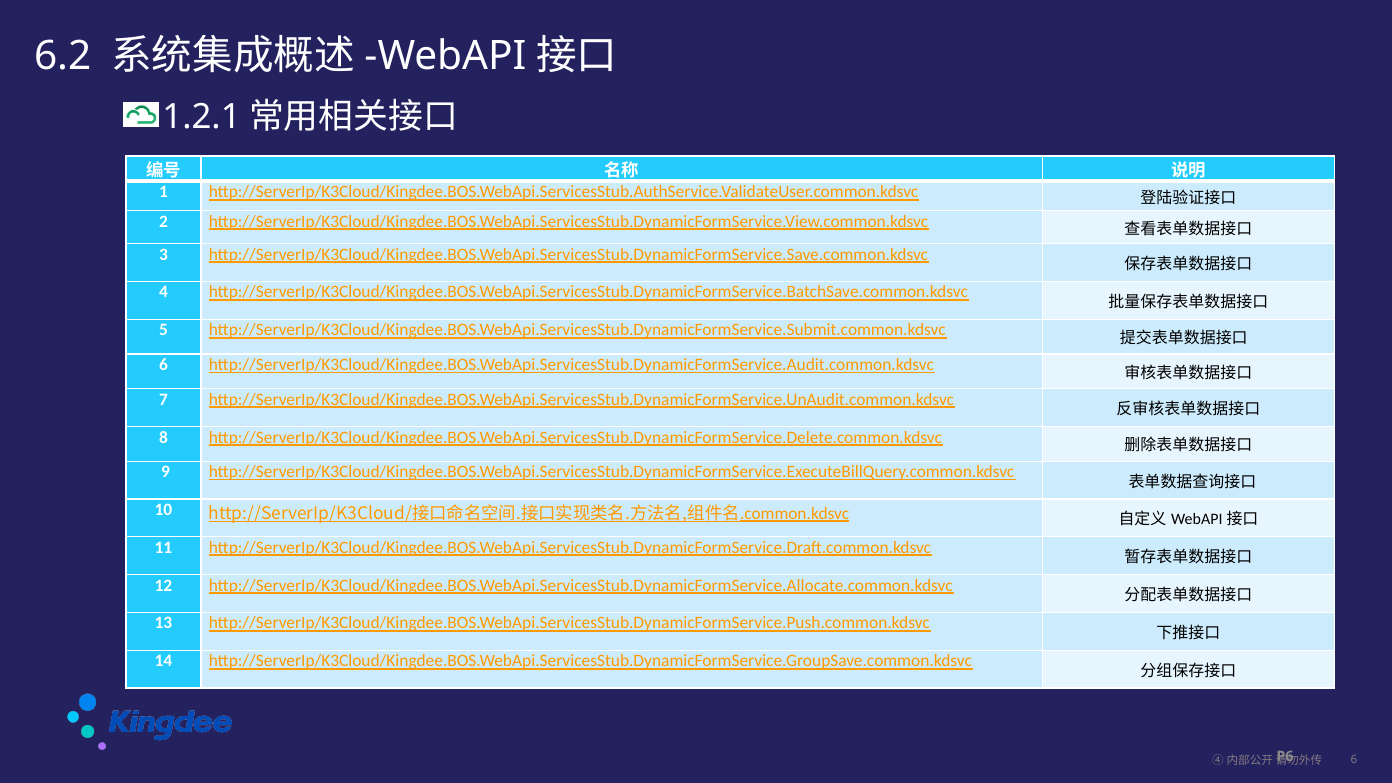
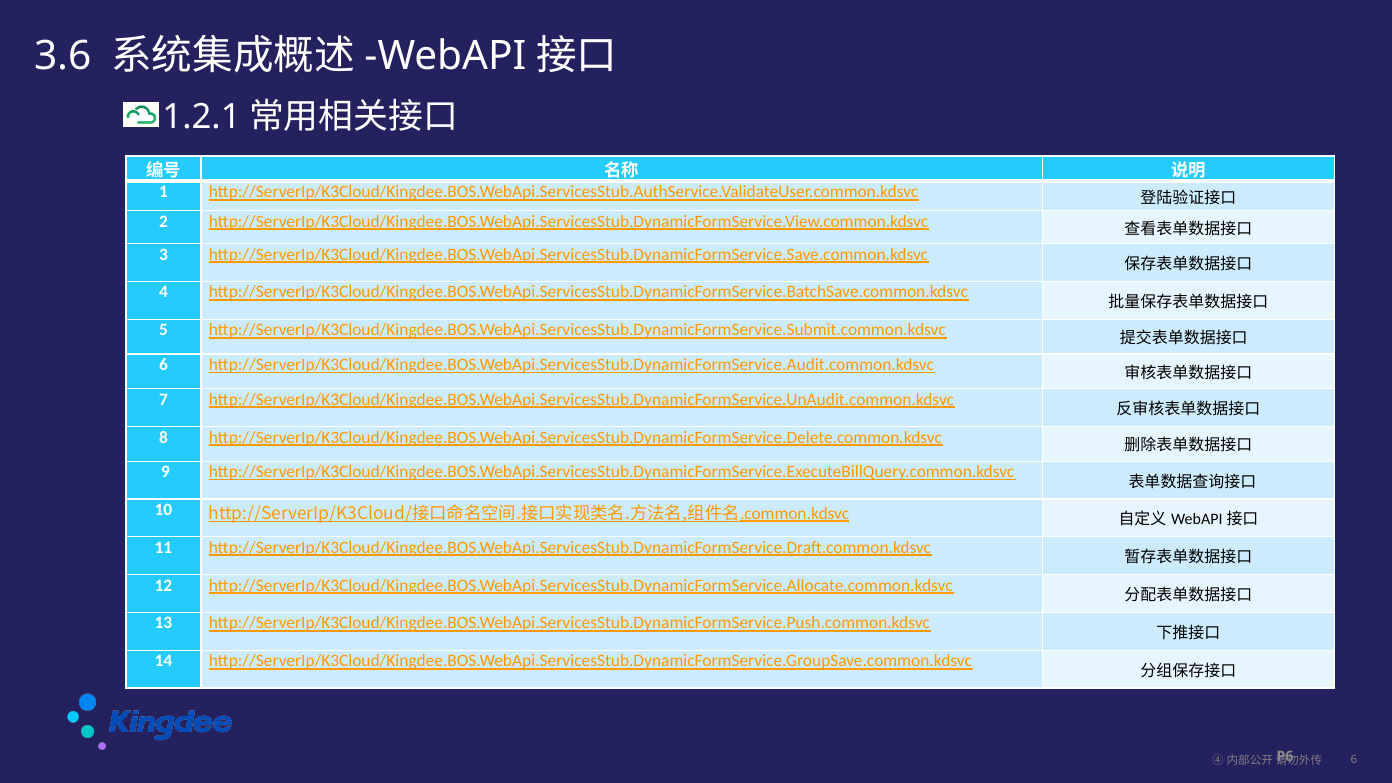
6.2: 6.2 -> 3.6 (63, 56)
